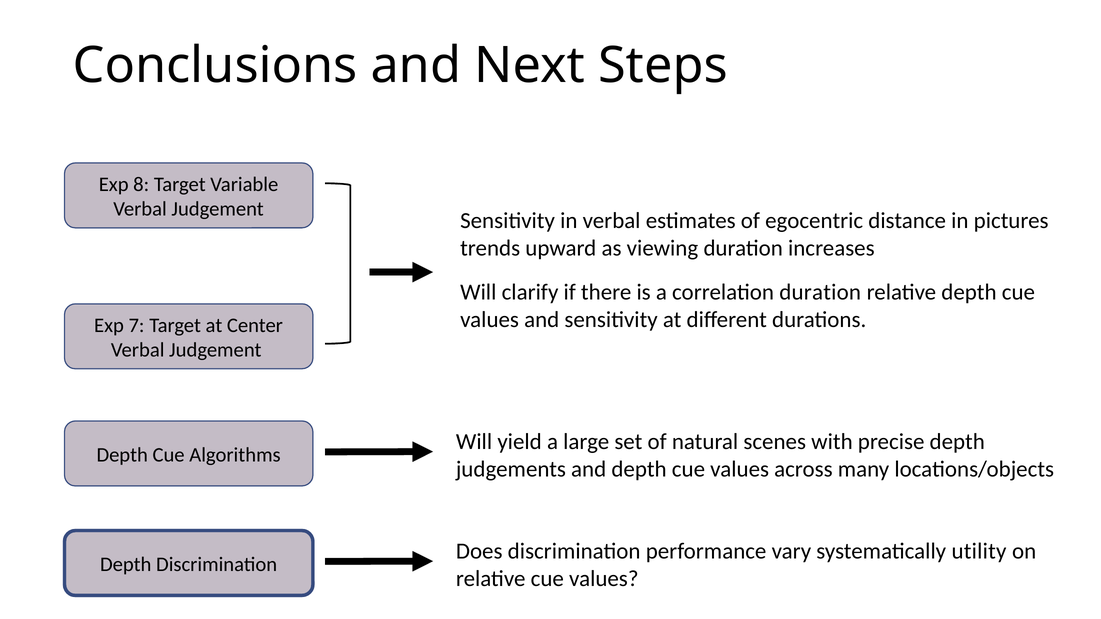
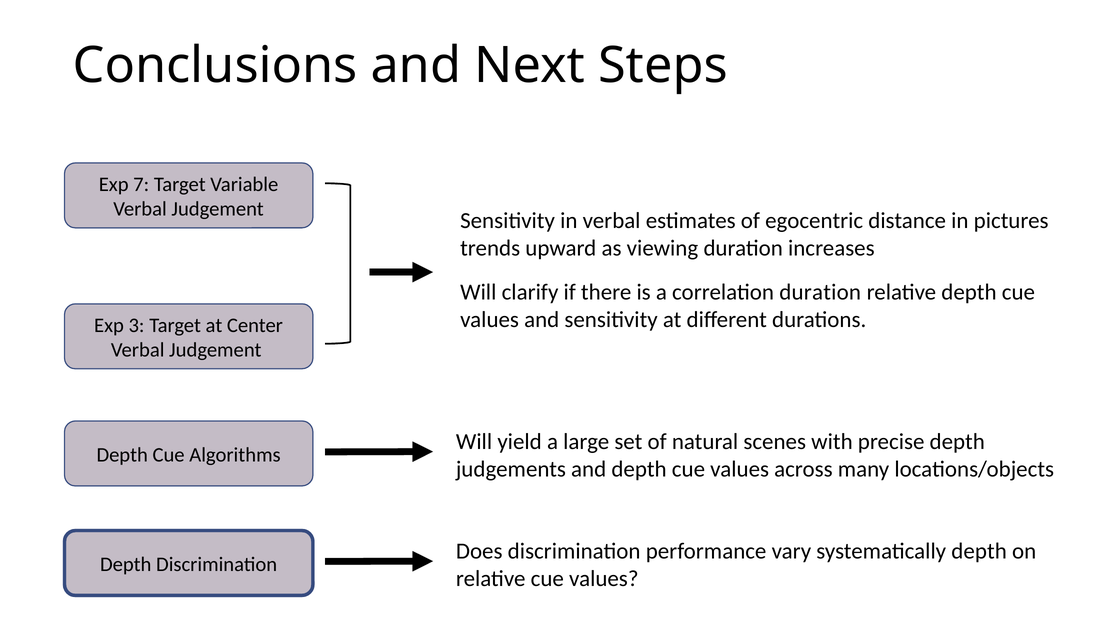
8: 8 -> 7 (141, 185)
7: 7 -> 3 (136, 325)
systematically utility: utility -> depth (979, 551)
